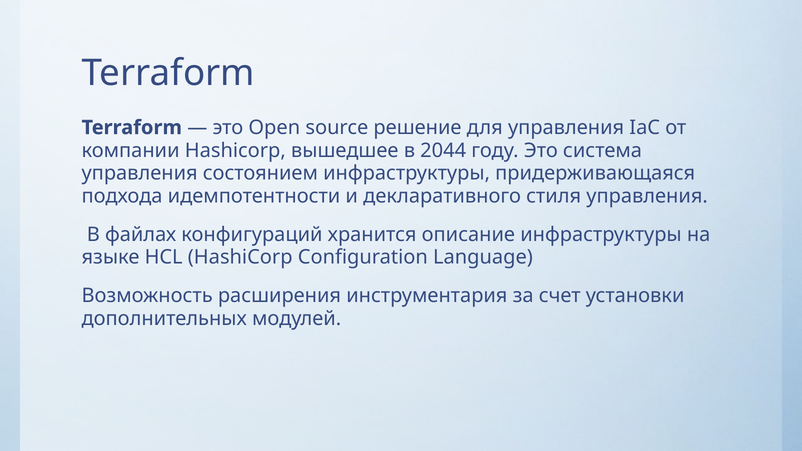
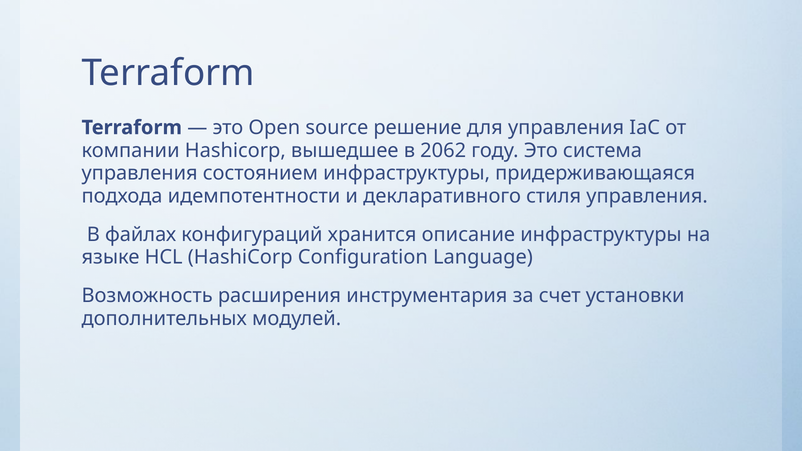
2044: 2044 -> 2062 (443, 150)
